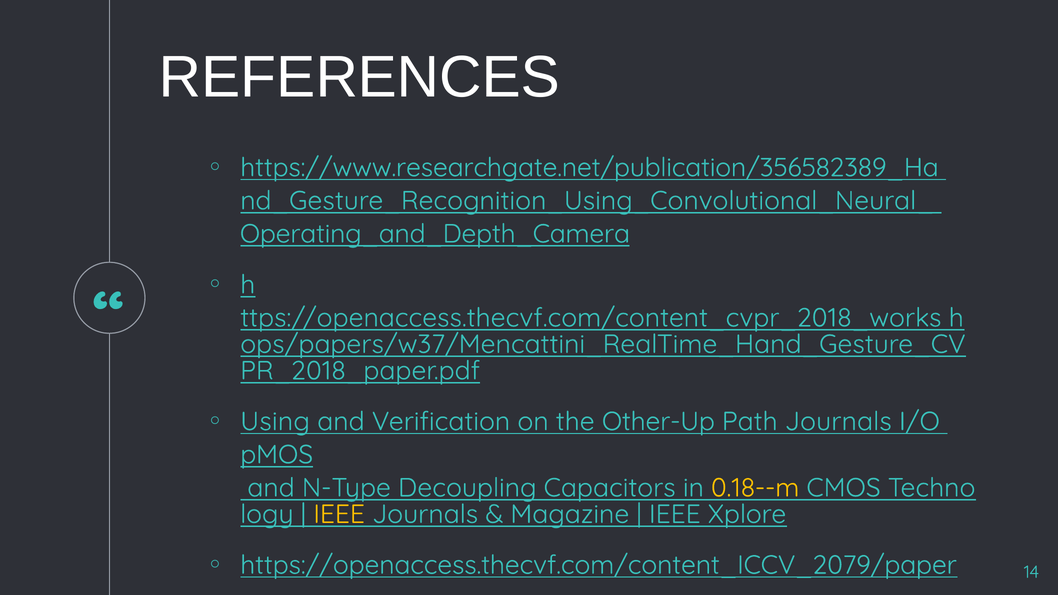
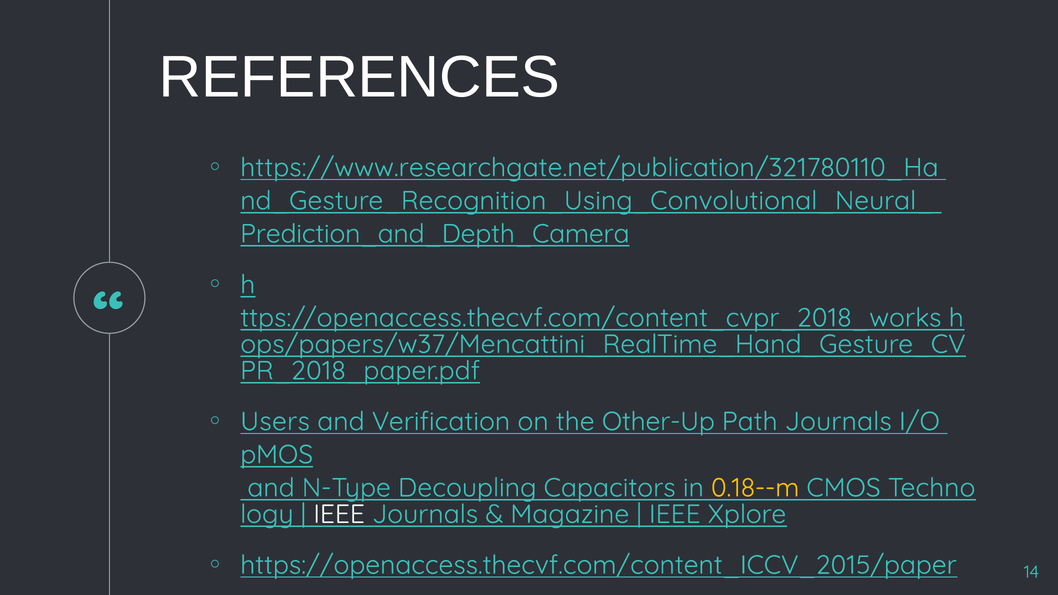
https://www.researchgate.net/publication/356582389_Ha: https://www.researchgate.net/publication/356582389_Ha -> https://www.researchgate.net/publication/321780110_Ha (589, 168)
Operating_and_Depth_Camera: Operating_and_Depth_Camera -> Prediction_and_Depth_Camera (435, 234)
Using: Using -> Users (275, 422)
IEEE colour: yellow -> white (339, 514)
https://openaccess.thecvf.com/content_ICCV_2079/paper: https://openaccess.thecvf.com/content_ICCV_2079/paper -> https://openaccess.thecvf.com/content_ICCV_2015/paper (599, 565)
